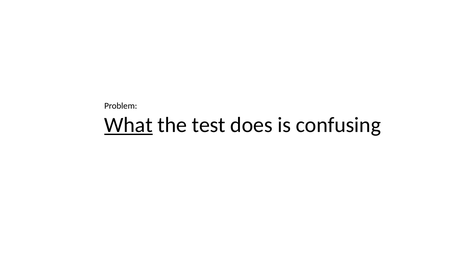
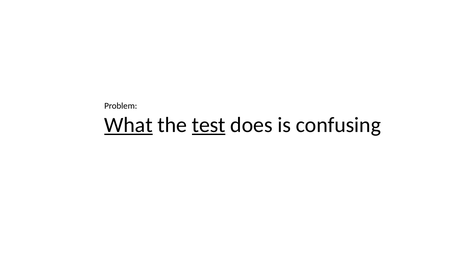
test underline: none -> present (209, 125)
